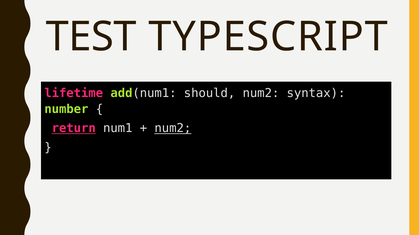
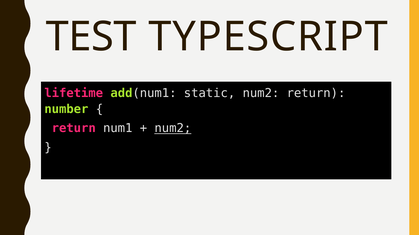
should: should -> static (210, 93)
num2 syntax: syntax -> return (316, 93)
return underline: present -> none (74, 129)
